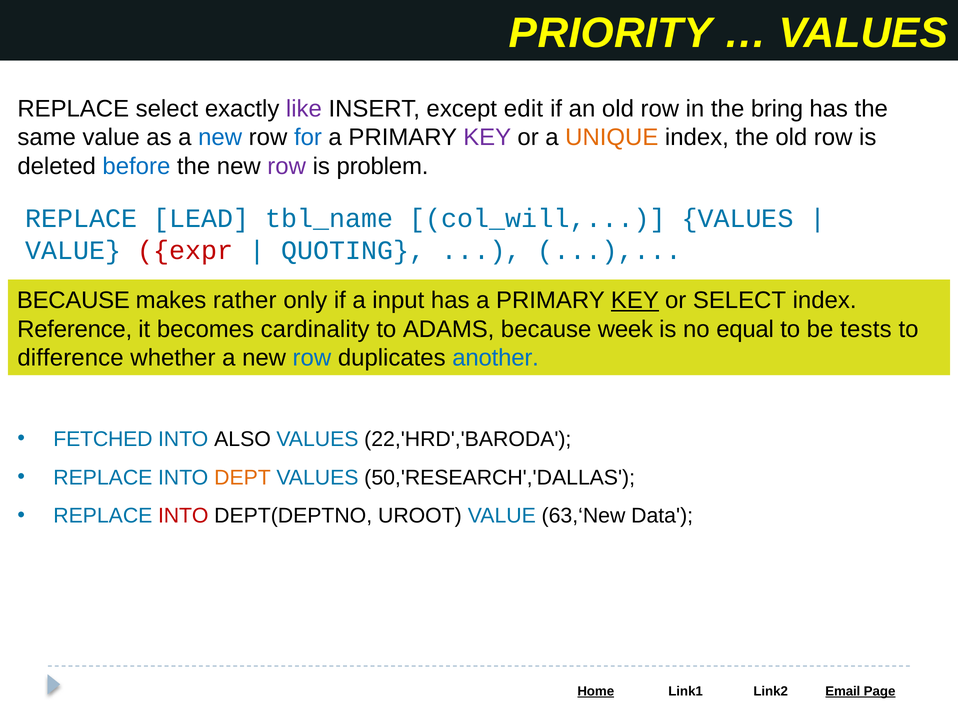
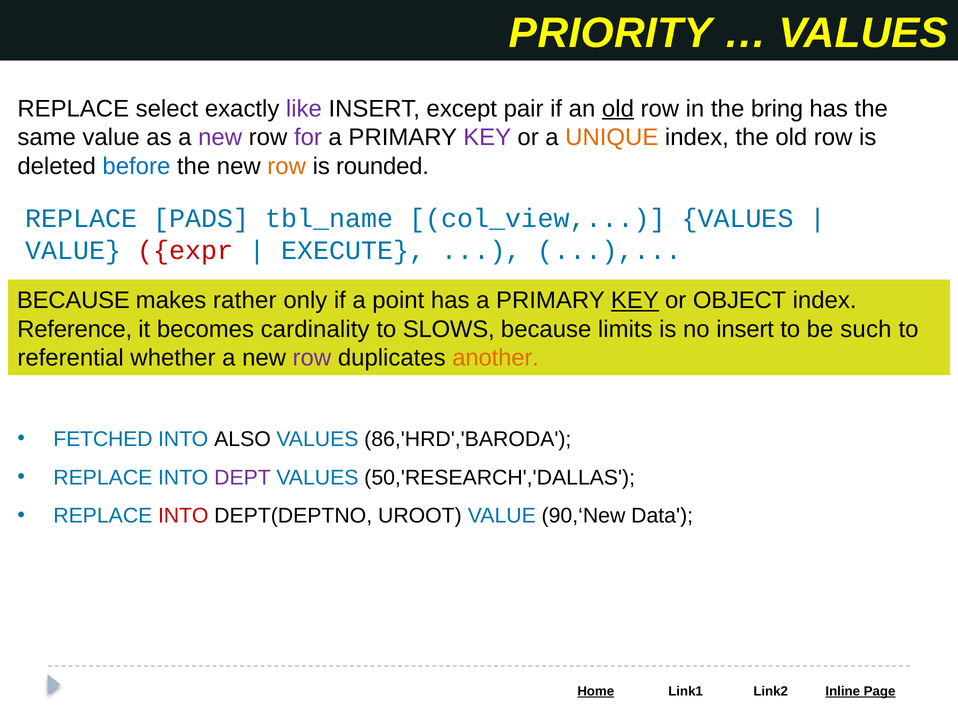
edit: edit -> pair (524, 109)
old underline: none -> present (618, 109)
new colour: blue -> purple (220, 137)
for colour: blue -> purple (308, 137)
row colour: purple -> orange (287, 166)
problem: problem -> rounded (383, 166)
LEAD: LEAD -> PADS (201, 218)
col_will: col_will -> col_view (537, 218)
QUOTING: QUOTING -> EXECUTE (353, 250)
input: input -> point (398, 300)
or SELECT: SELECT -> OBJECT (740, 300)
ADAMS: ADAMS -> SLOWS (449, 329)
week: week -> limits (625, 329)
no equal: equal -> insert (745, 329)
tests: tests -> such (866, 329)
difference: difference -> referential (71, 358)
row colour: blue -> purple (312, 358)
another colour: blue -> orange (496, 358)
22,'HRD','BARODA: 22,'HRD','BARODA -> 86,'HRD','BARODA (468, 439)
DEPT colour: orange -> purple (242, 477)
63,‘New: 63,‘New -> 90,‘New (583, 515)
Email: Email -> Inline (843, 691)
